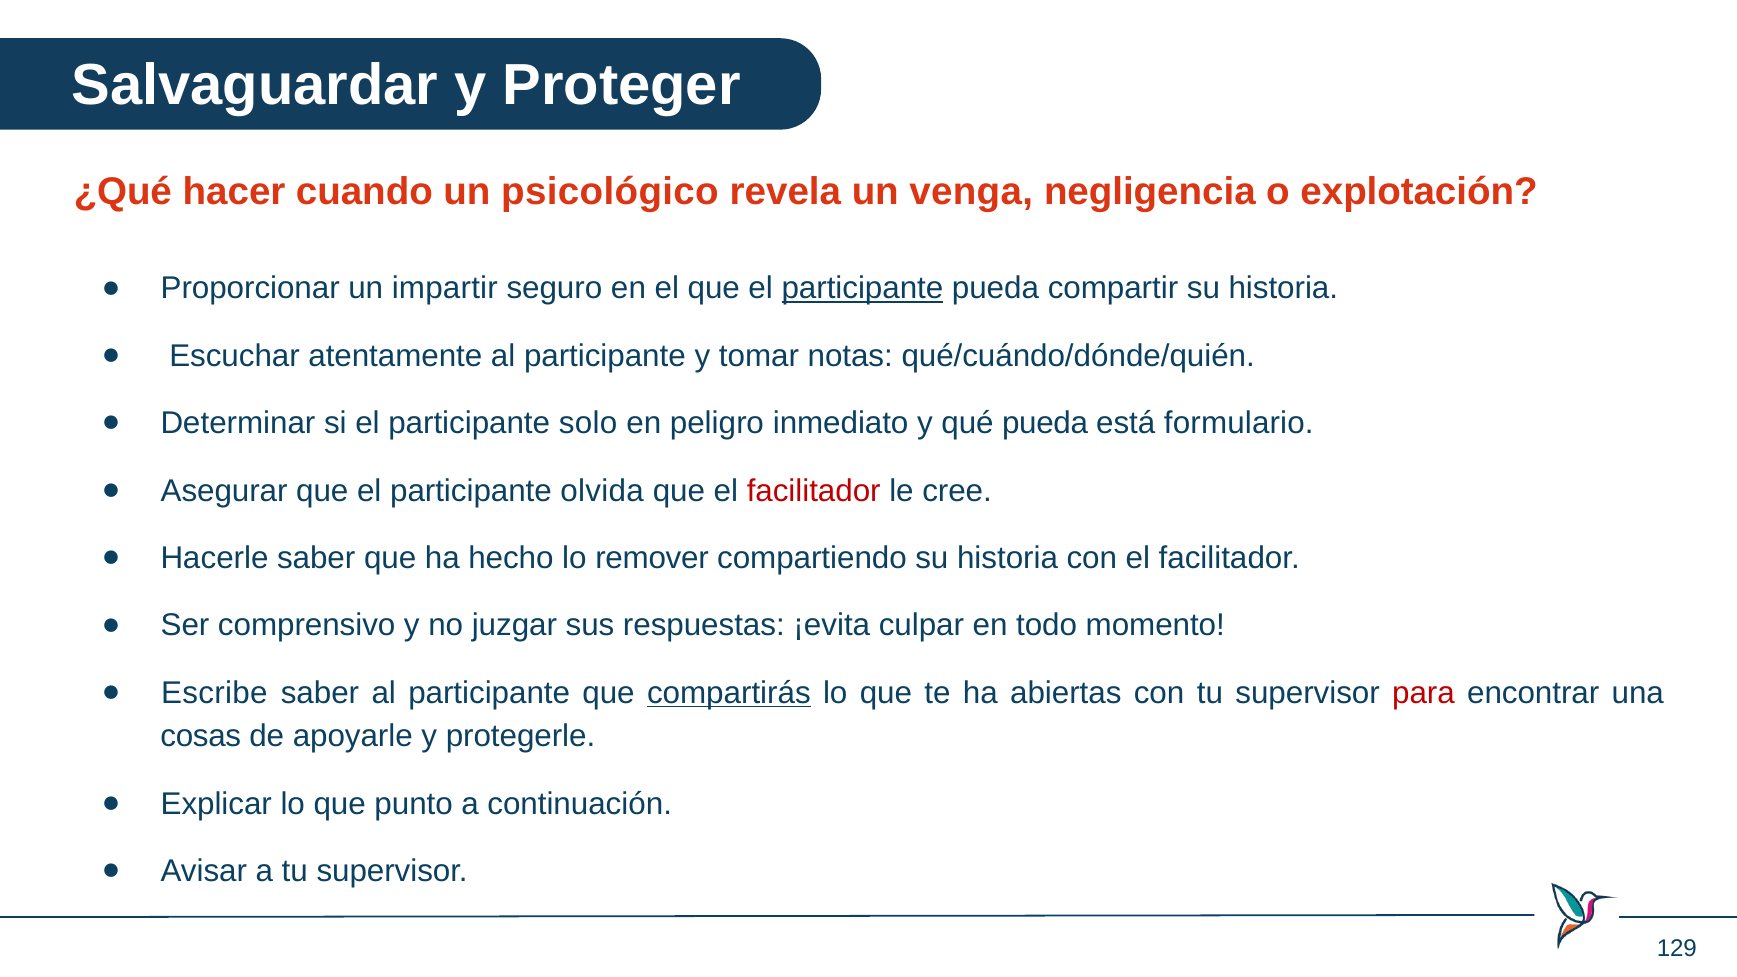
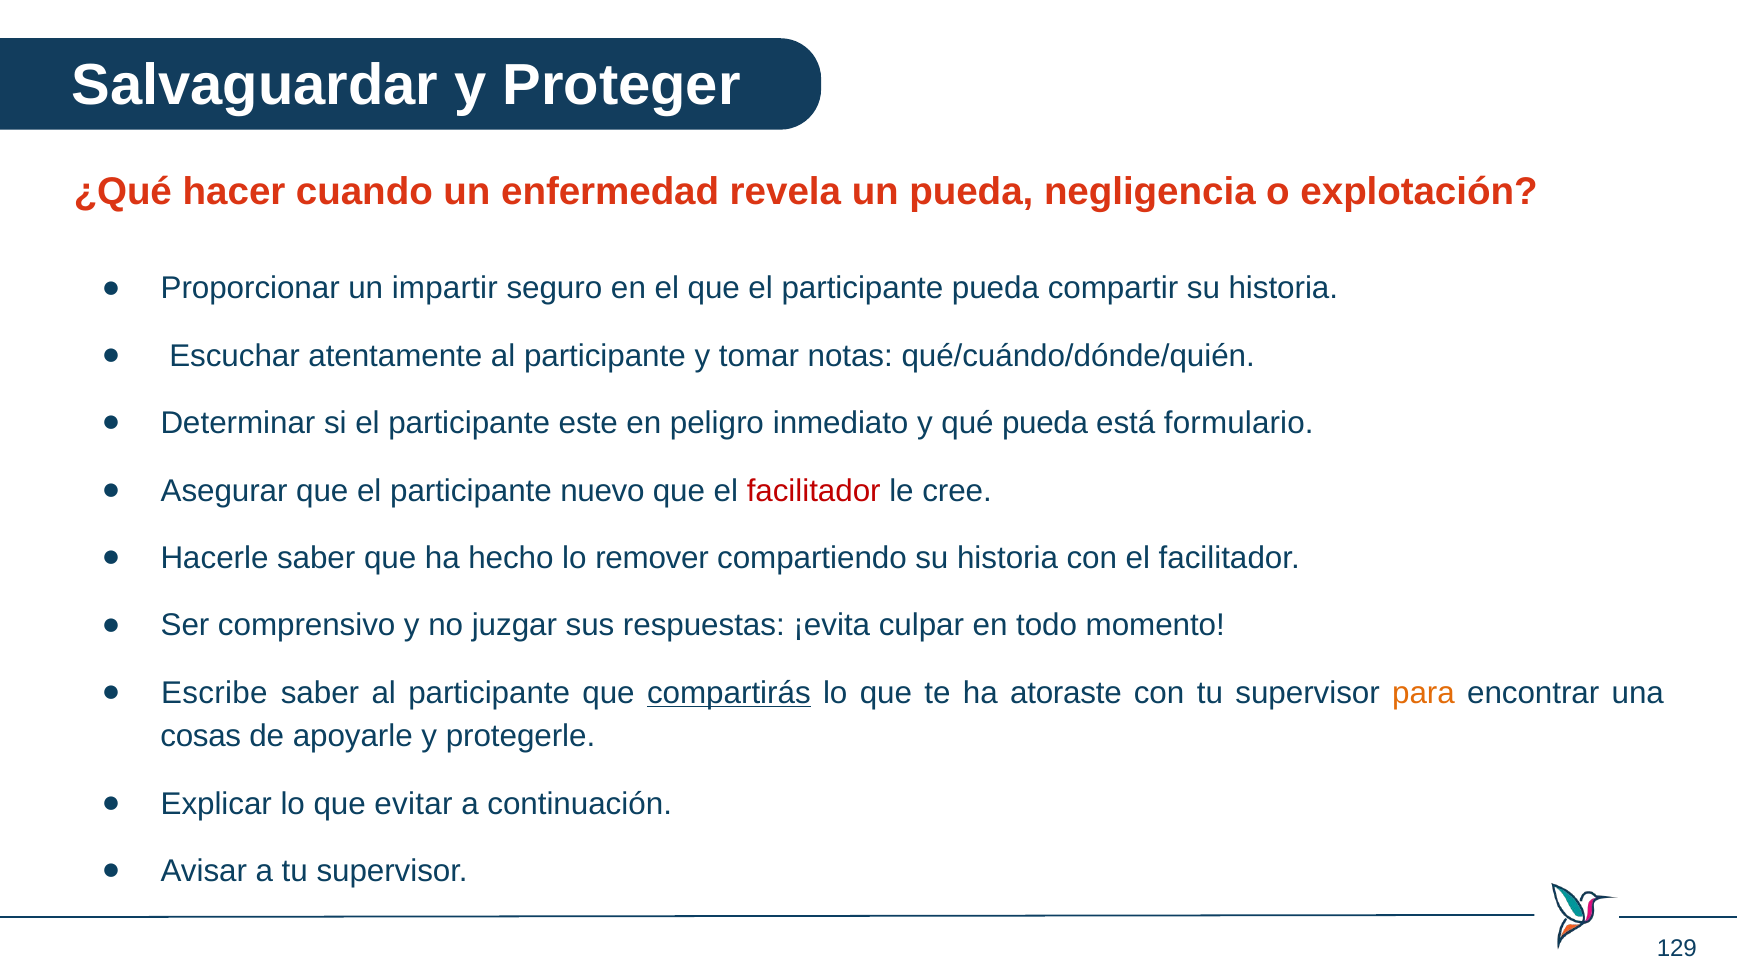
psicológico: psicológico -> enfermedad (610, 191)
un venga: venga -> pueda (971, 191)
participante underline: present -> none (862, 288)
solo: solo -> este (588, 423)
olvida: olvida -> nuevo (602, 491)
abiertas: abiertas -> atoraste (1066, 693)
para colour: red -> orange (1423, 693)
punto: punto -> evitar (413, 804)
